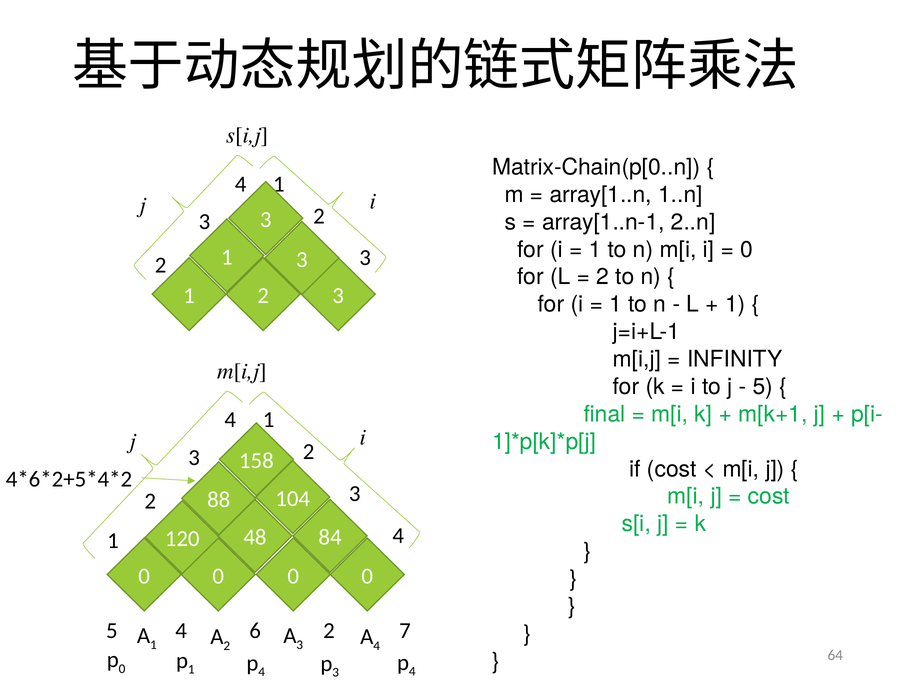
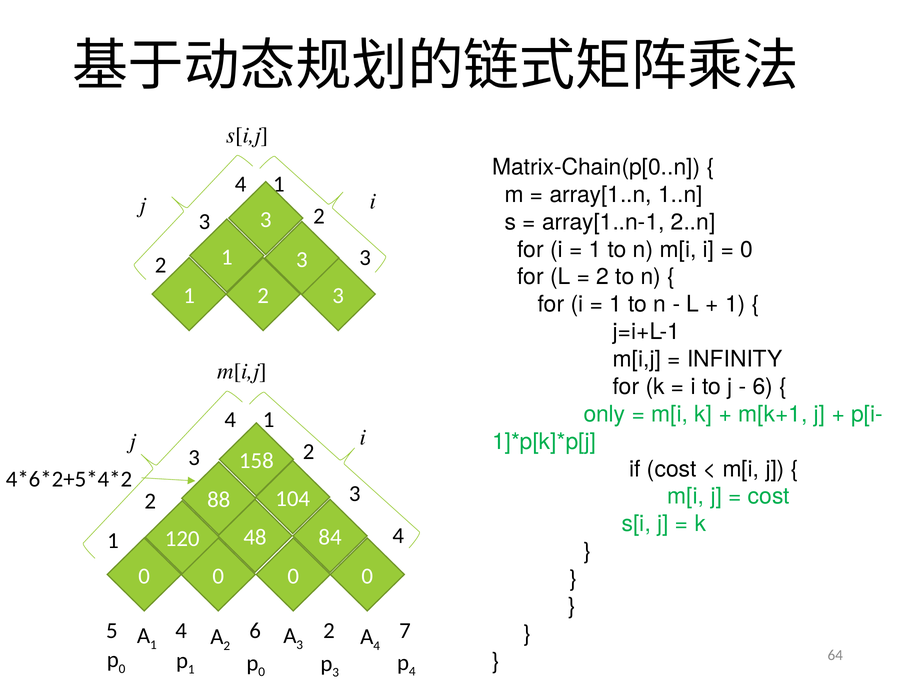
5: 5 -> 6 (763, 387)
final: final -> only (604, 414)
4: 4 -> 0 (262, 672)
